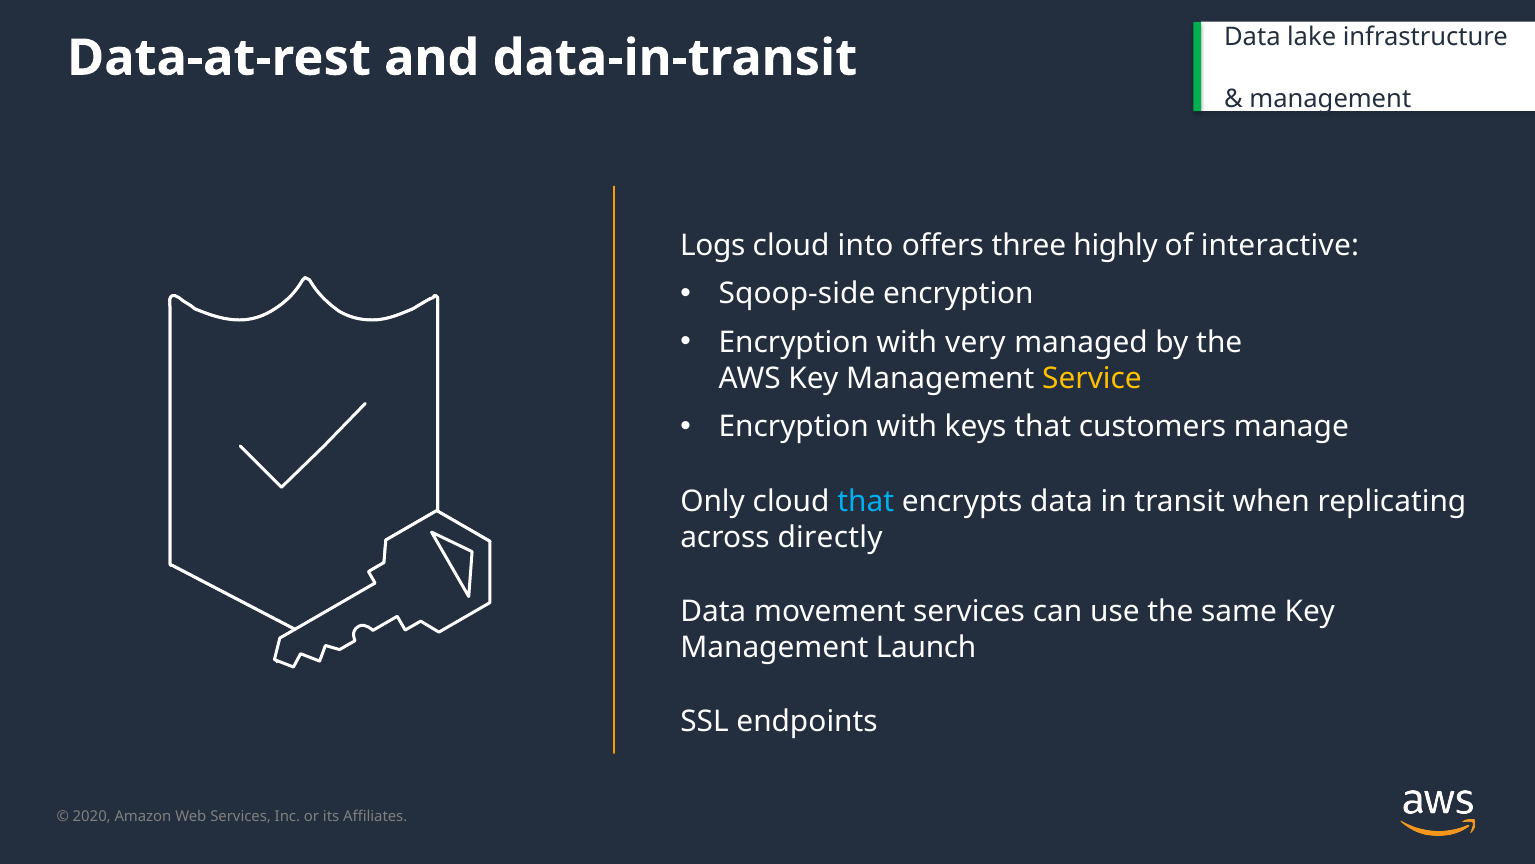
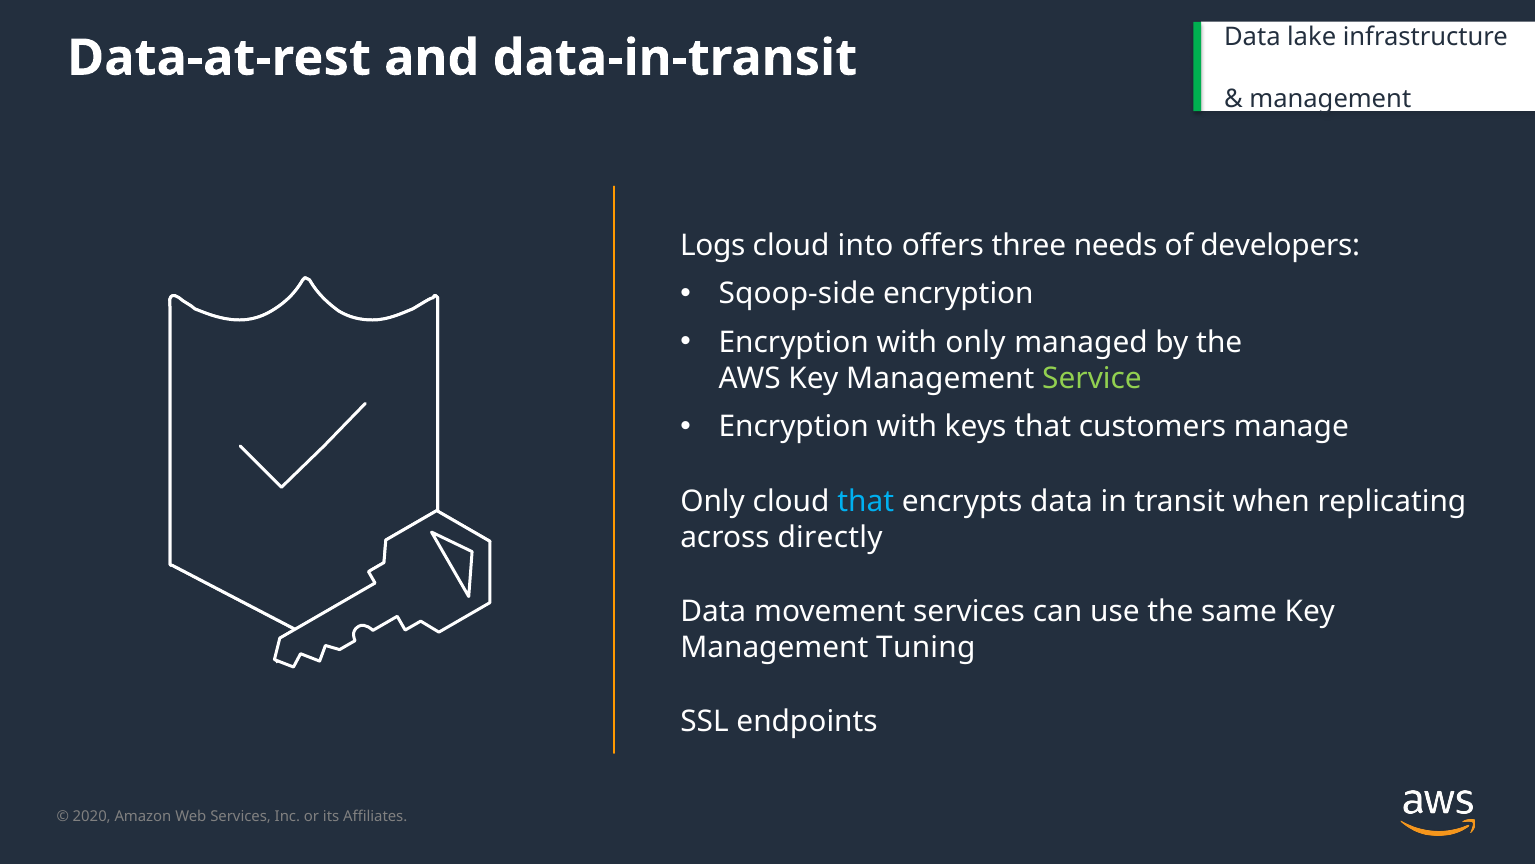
highly: highly -> needs (1116, 245)
interactive: interactive -> developers (1280, 245)
with very: very -> only (975, 342)
Service colour: yellow -> light green (1092, 378)
Launch: Launch -> Tuning (926, 647)
